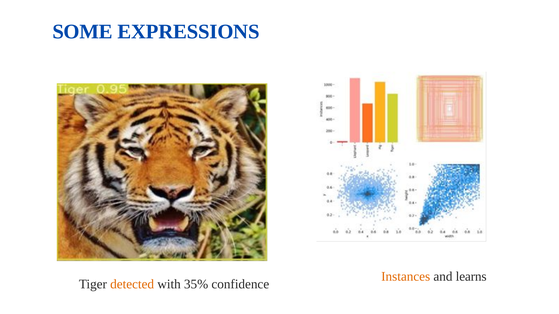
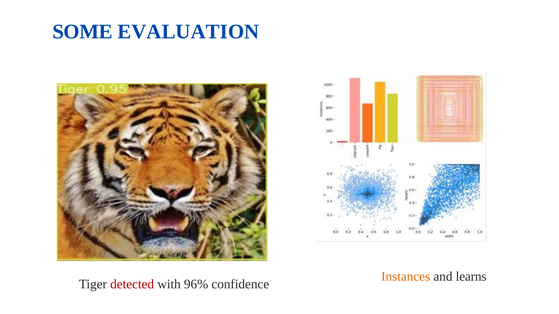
EXPRESSIONS: EXPRESSIONS -> EVALUATION (188, 32)
detected colour: orange -> red (132, 285)
35%: 35% -> 96% (196, 285)
